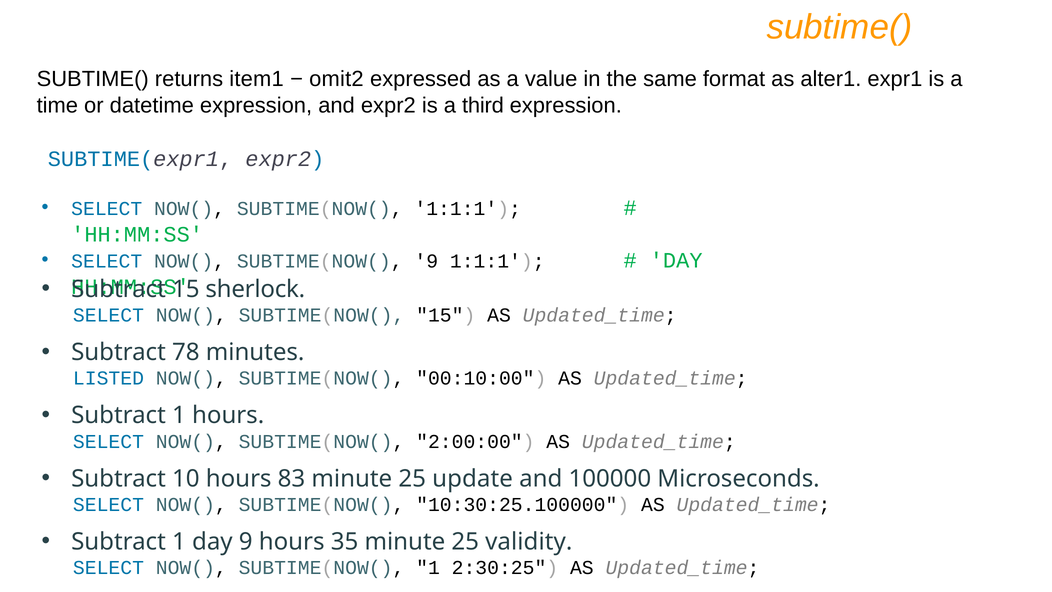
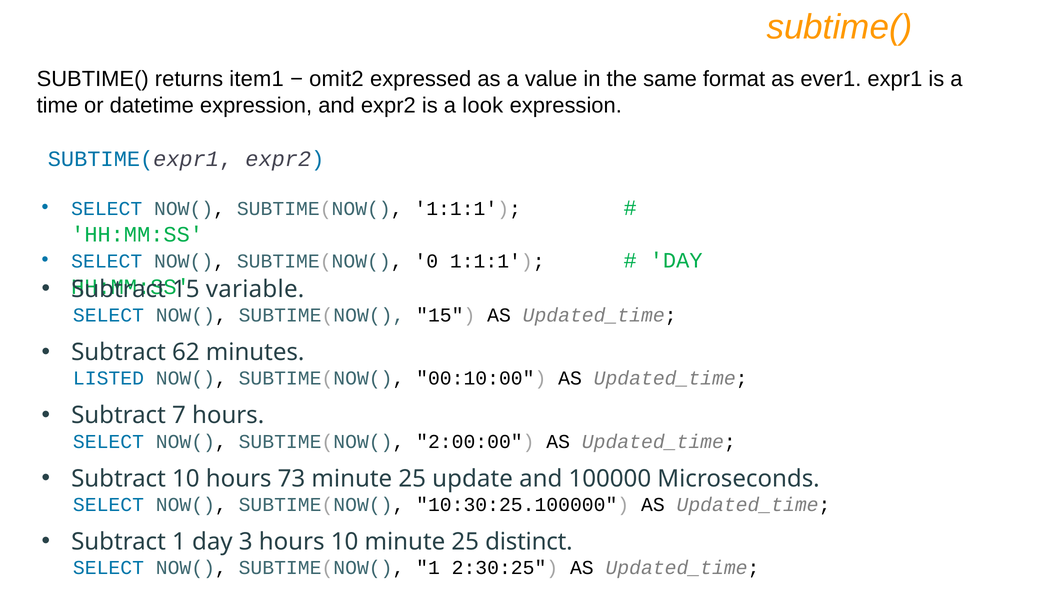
alter1: alter1 -> ever1 (831, 79)
third: third -> look (483, 105)
SUBTIME(NOW( 9: 9 -> 0 (426, 261)
sherlock: sherlock -> variable (255, 289)
78: 78 -> 62 (186, 352)
1: 1 -> 7 (179, 415)
83: 83 -> 73 (291, 478)
day 9: 9 -> 3 (246, 542)
hours 35: 35 -> 10 (345, 542)
validity: validity -> distinct (529, 542)
